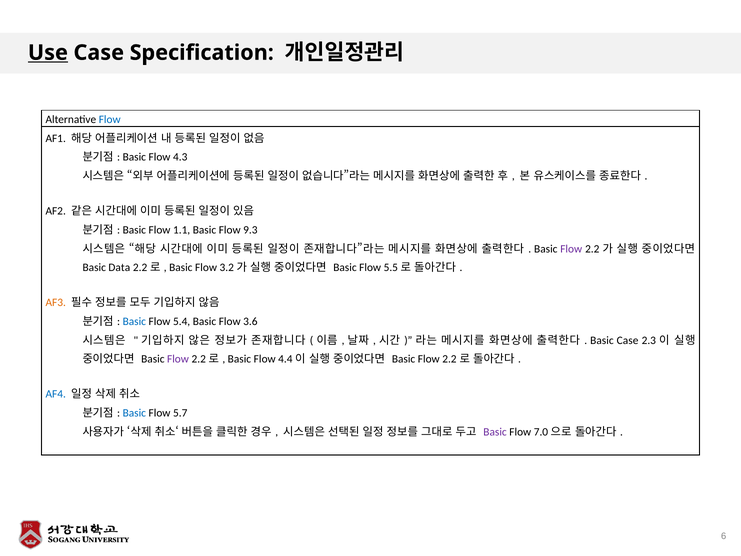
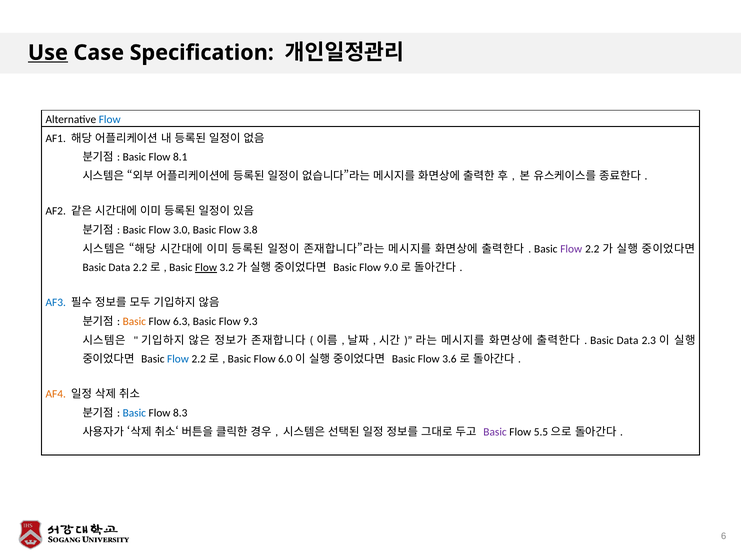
4.3: 4.3 -> 8.1 (180, 157)
1.1: 1.1 -> 3.0 (182, 230)
9.3: 9.3 -> 3.8 (250, 230)
Flow underline: none -> present (206, 268)
5.5: 5.5 -> 9.0 (391, 268)
AF3 colour: orange -> blue (56, 302)
Basic colour: blue -> orange (134, 321)
5.4: 5.4 -> 6.3 (182, 321)
3.6: 3.6 -> 9.3 (250, 321)
Case: Case -> Data (628, 340)
Flow colour: purple -> blue (178, 359)
4.4: 4.4 -> 6.0 (285, 359)
2.2: 2.2 -> 3.6 (449, 359)
AF4 colour: blue -> orange (56, 394)
5.7: 5.7 -> 8.3 (180, 413)
7.0: 7.0 -> 5.5 (541, 432)
